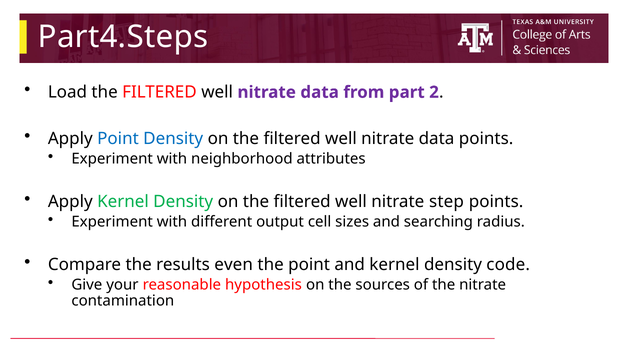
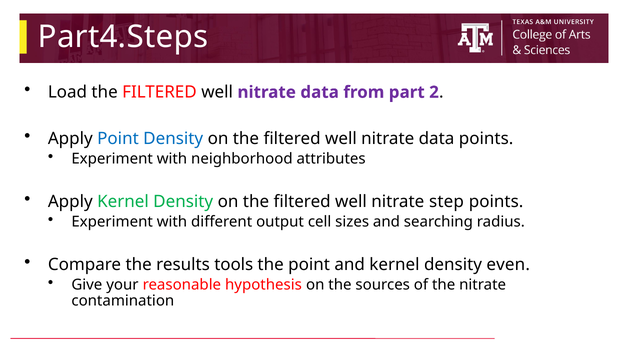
even: even -> tools (234, 265)
code: code -> even (508, 265)
